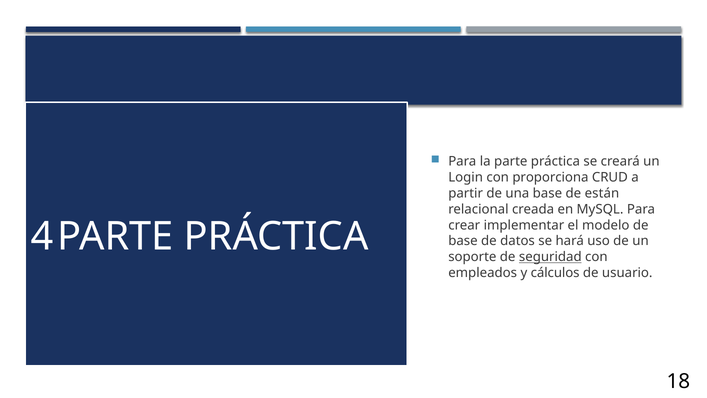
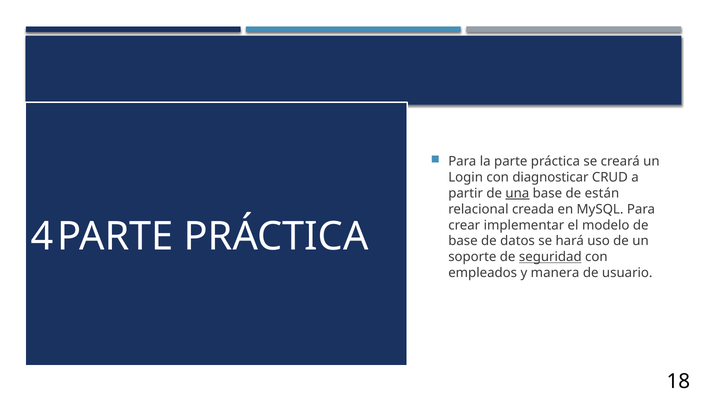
proporciona: proporciona -> diagnosticar (550, 177)
una underline: none -> present (517, 193)
cálculos: cálculos -> manera (555, 273)
